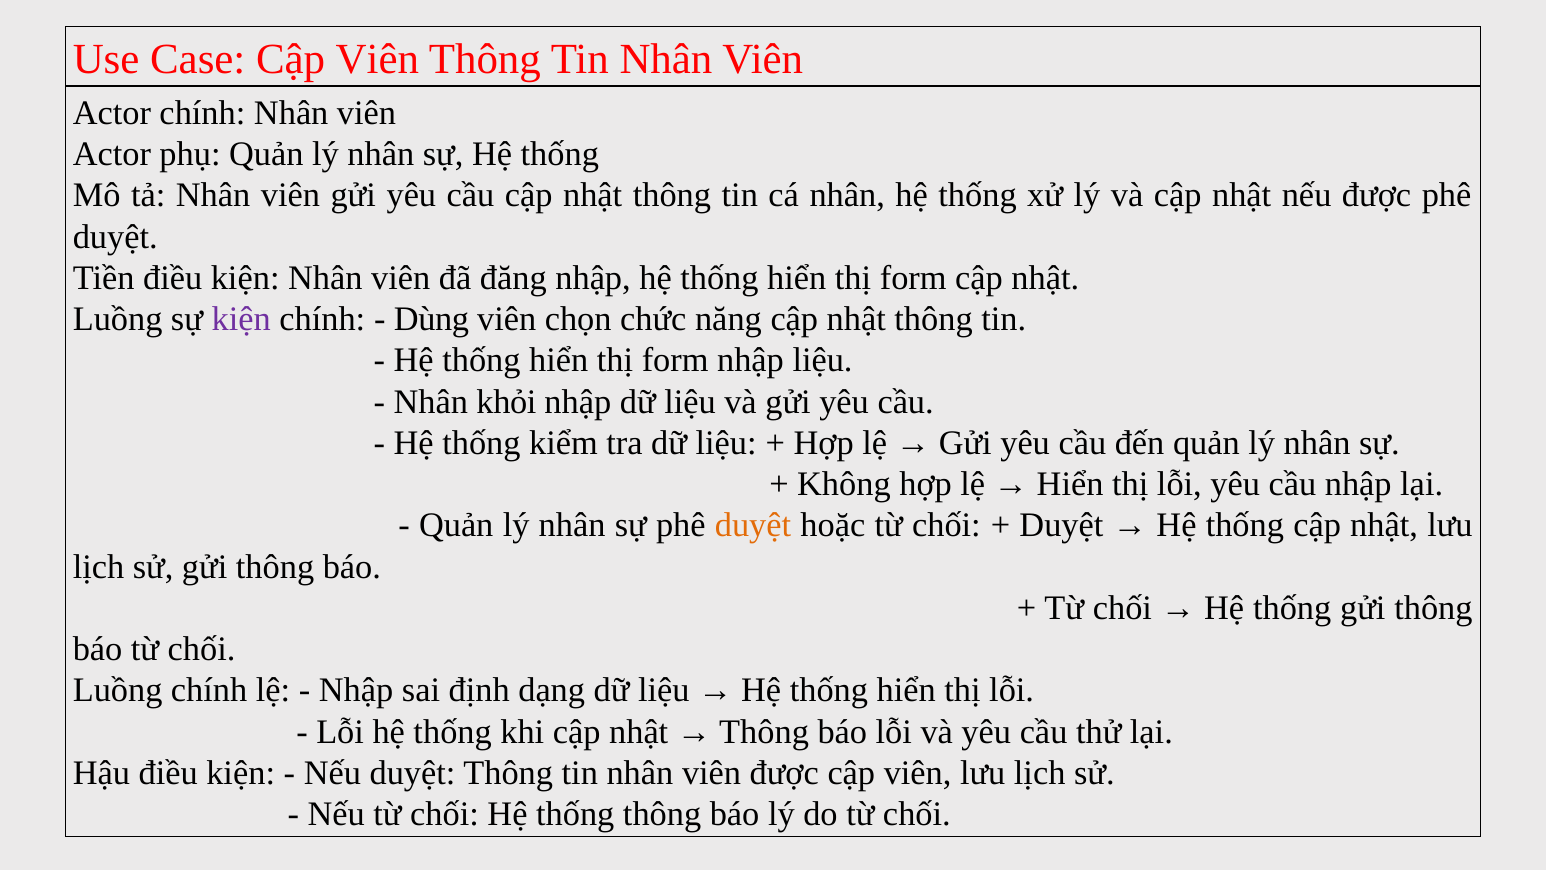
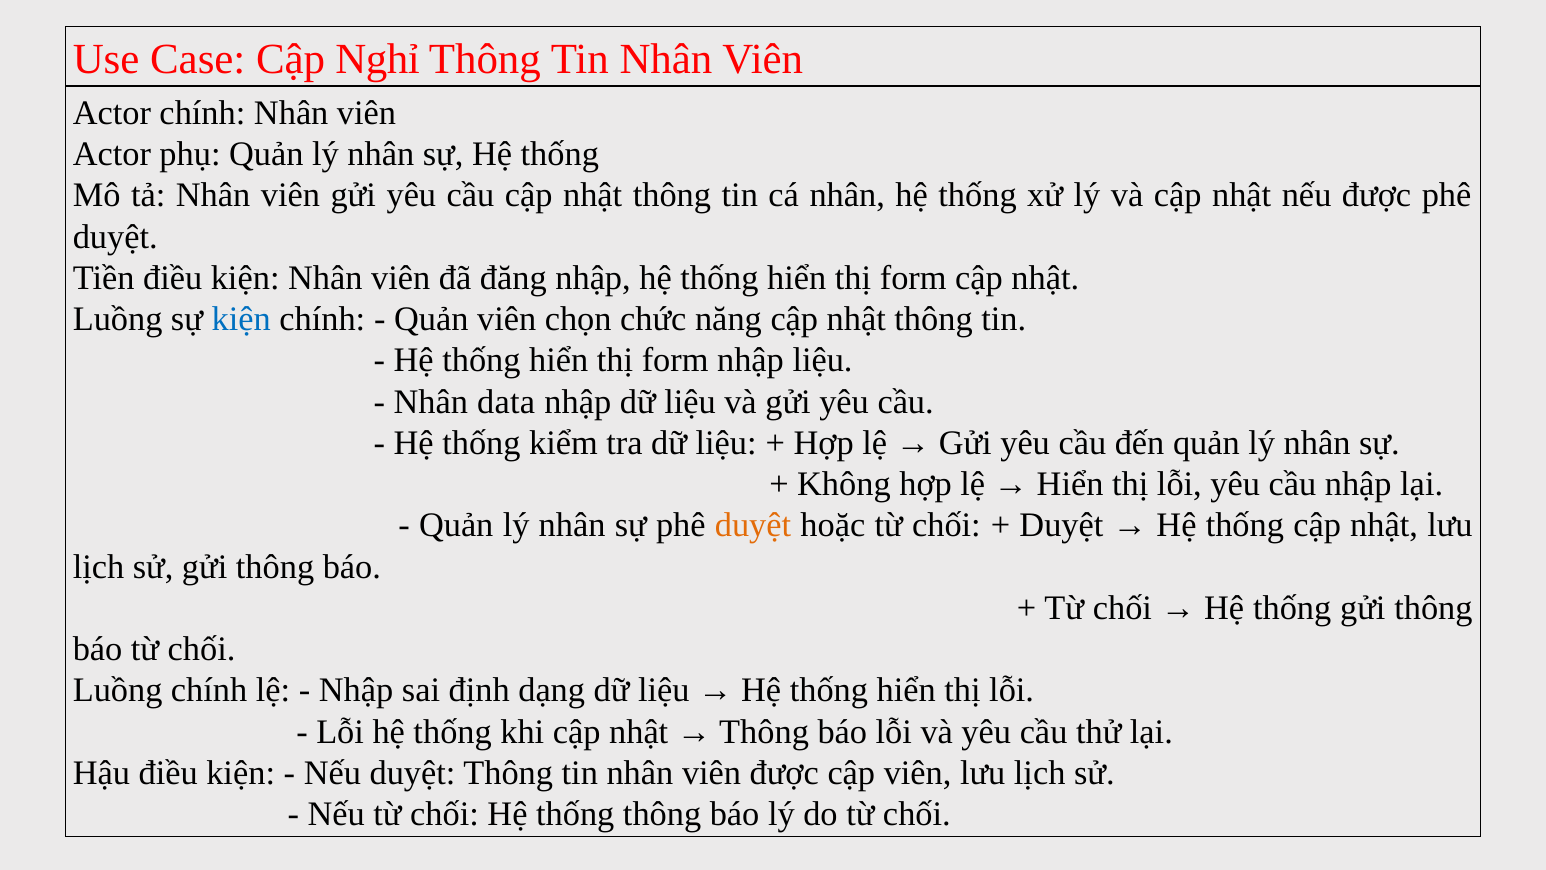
Case Cập Viên: Viên -> Nghỉ (378, 59)
kiện colour: purple -> blue (241, 319)
Dùng: Dùng -> Quản (431, 319)
khỏi: khỏi -> data (506, 402)
